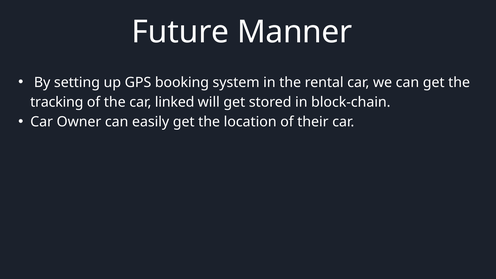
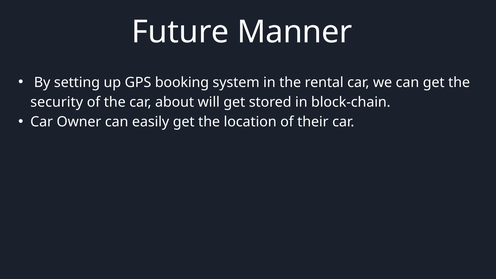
tracking: tracking -> security (57, 102)
linked: linked -> about (175, 102)
